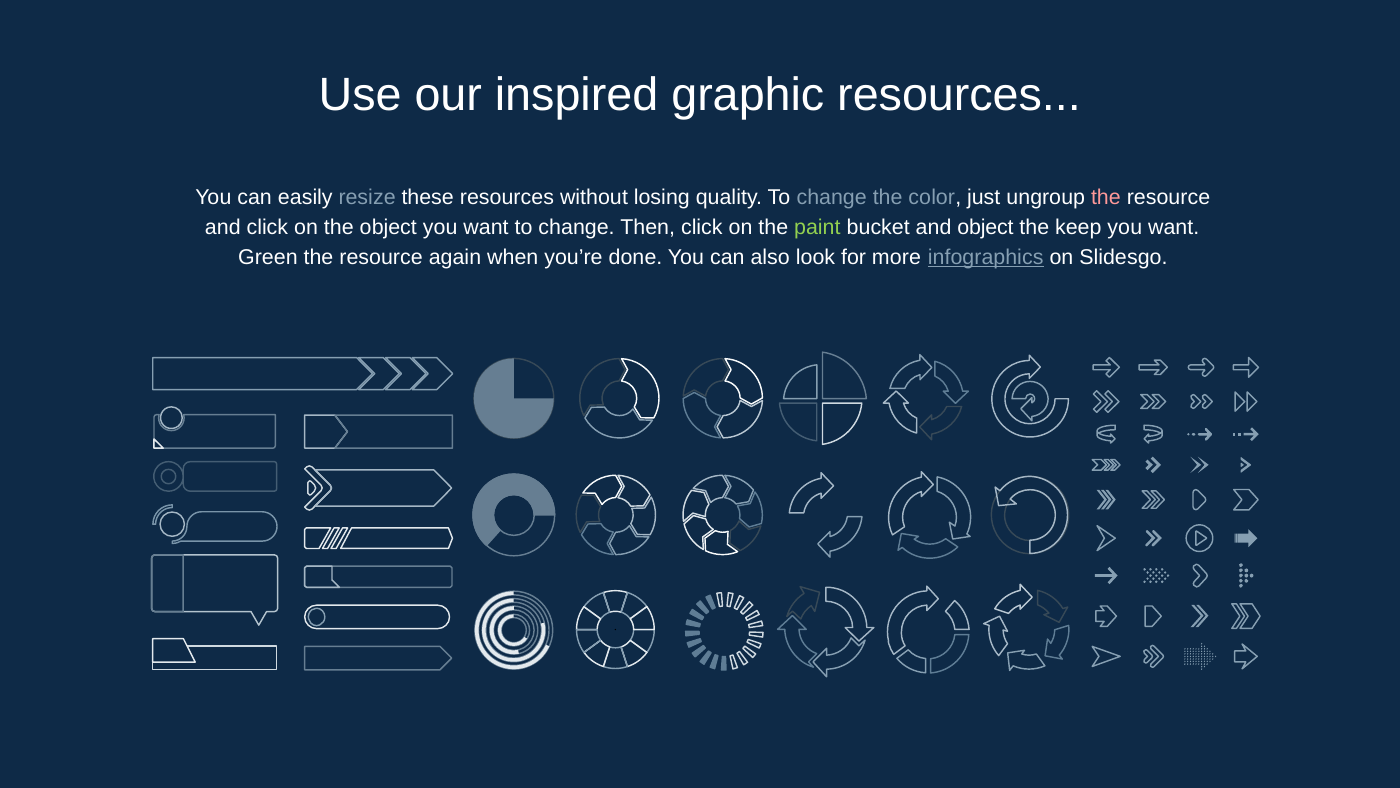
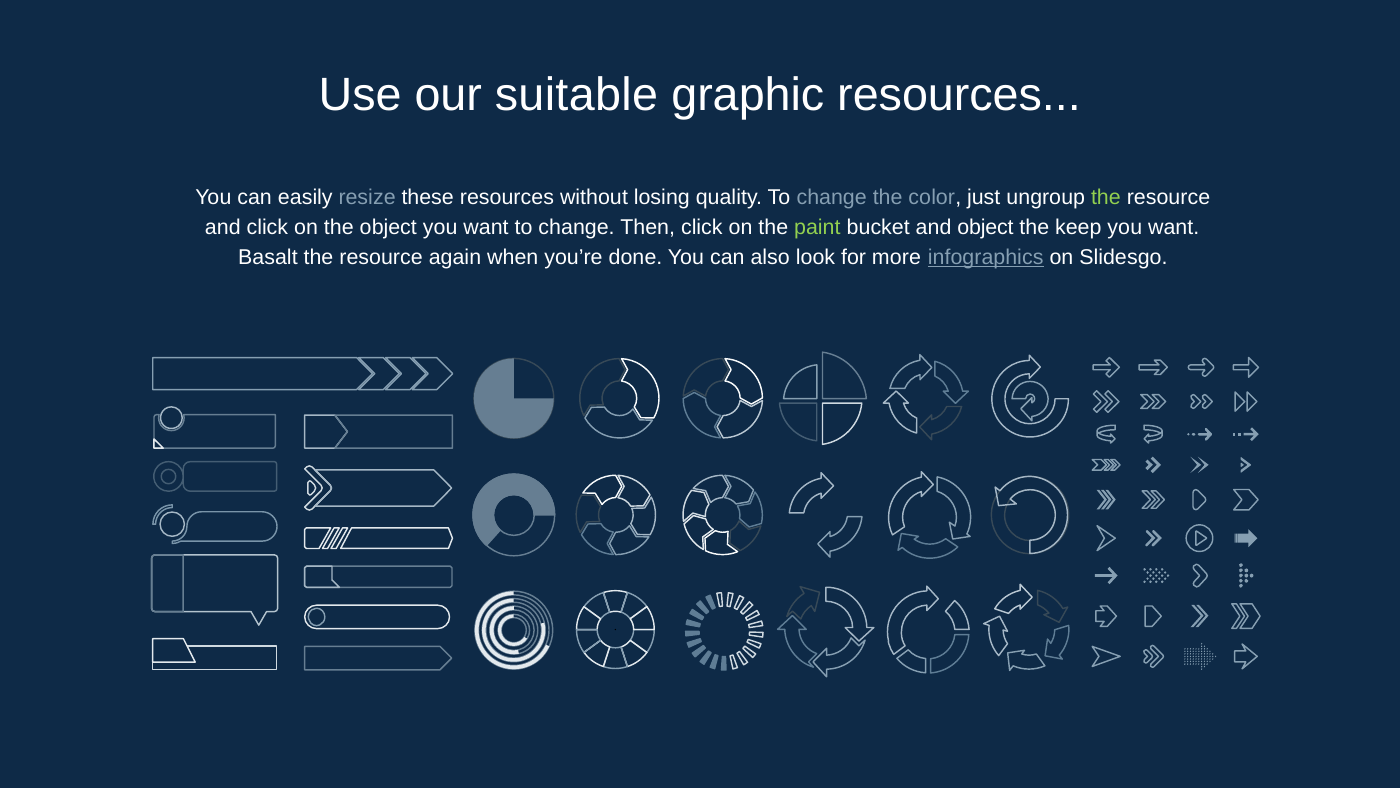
inspired: inspired -> suitable (576, 95)
the colour: pink -> light green (1106, 198)
Green: Green -> Basalt (268, 257)
